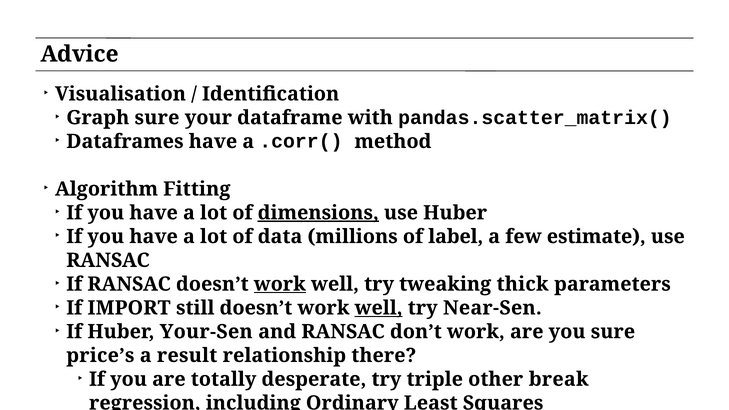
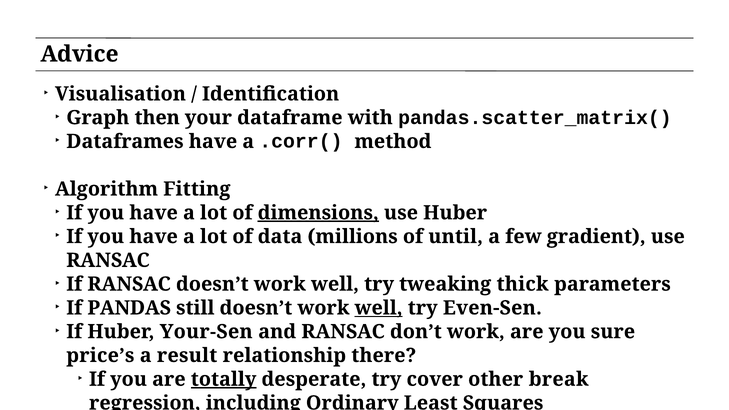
Graph sure: sure -> then (157, 117)
label: label -> until (456, 236)
estimate: estimate -> gradient (596, 236)
work underline: present -> none (280, 284)
IMPORT: IMPORT -> PANDAS (129, 307)
Near-Sen: Near-Sen -> Even-Sen (492, 307)
totally underline: none -> present (224, 379)
triple: triple -> cover (435, 379)
